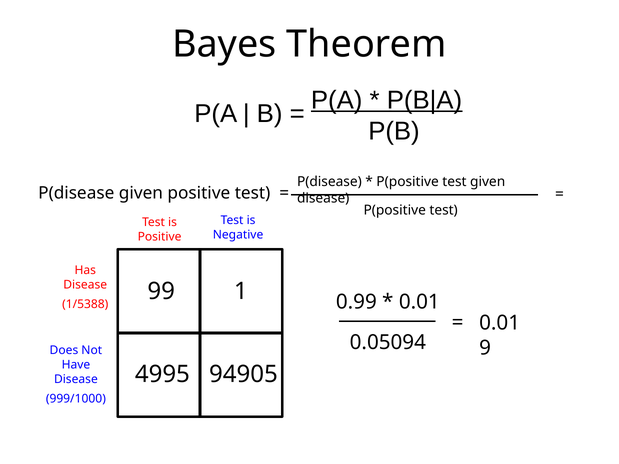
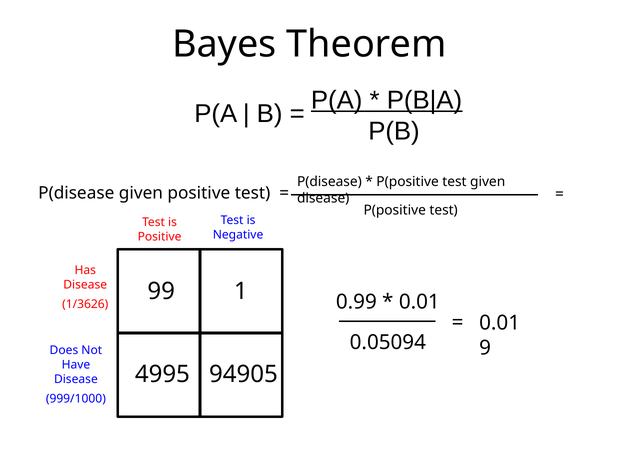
1/5388: 1/5388 -> 1/3626 (85, 304)
